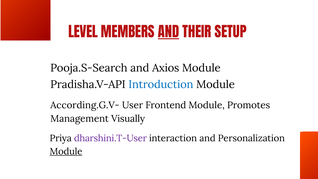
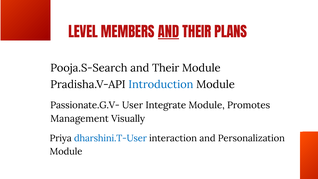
SETUP: SETUP -> PLANS (231, 33)
Pooja.S-Search and Axios: Axios -> Their (166, 68)
According.G.V-: According.G.V- -> Passionate.G.V- (85, 105)
Frontend: Frontend -> Integrate (166, 105)
dharshini.T-User colour: purple -> blue (110, 138)
Module underline: present -> none (66, 151)
